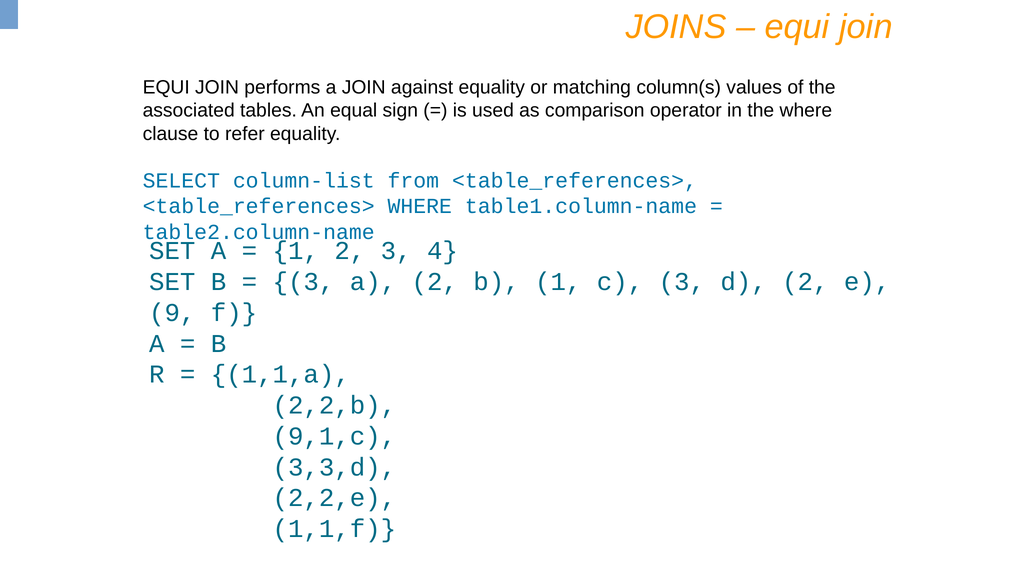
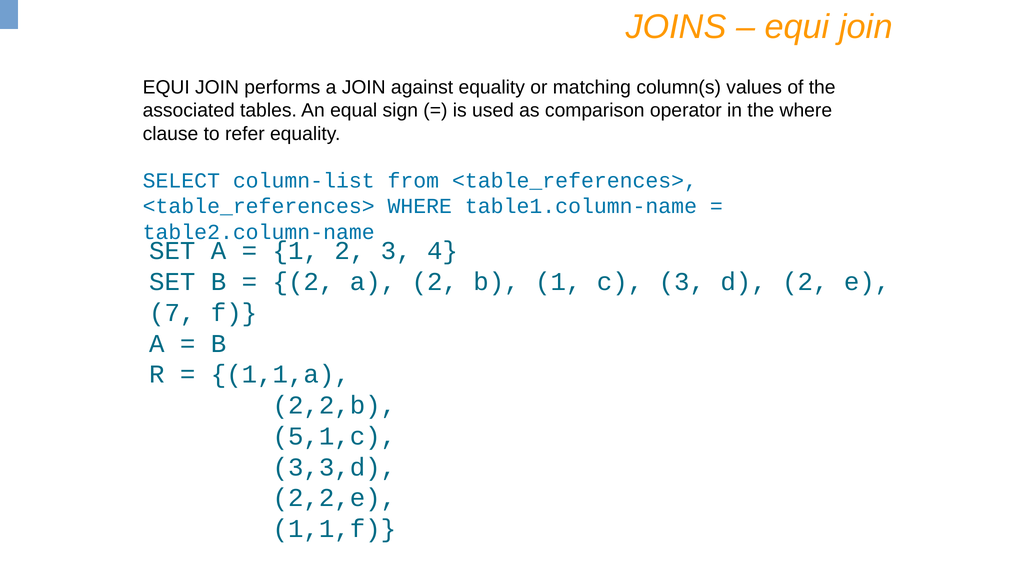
3: 3 -> 2 (303, 282)
9: 9 -> 7 (172, 313)
9,1,c: 9,1,c -> 5,1,c (334, 436)
